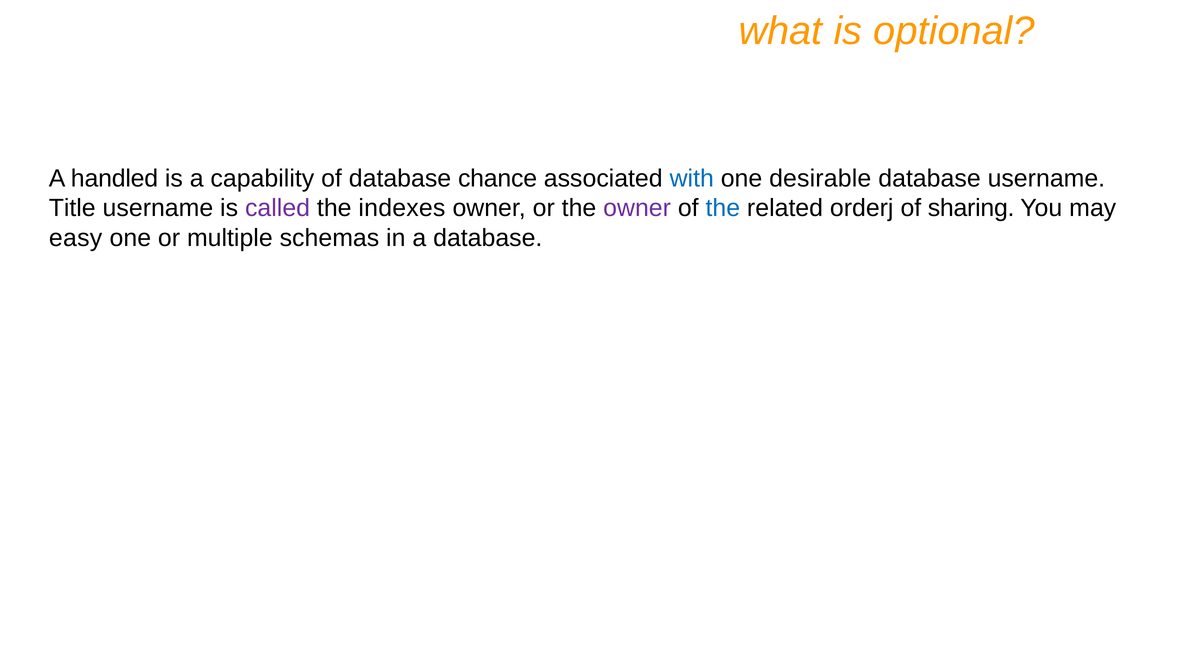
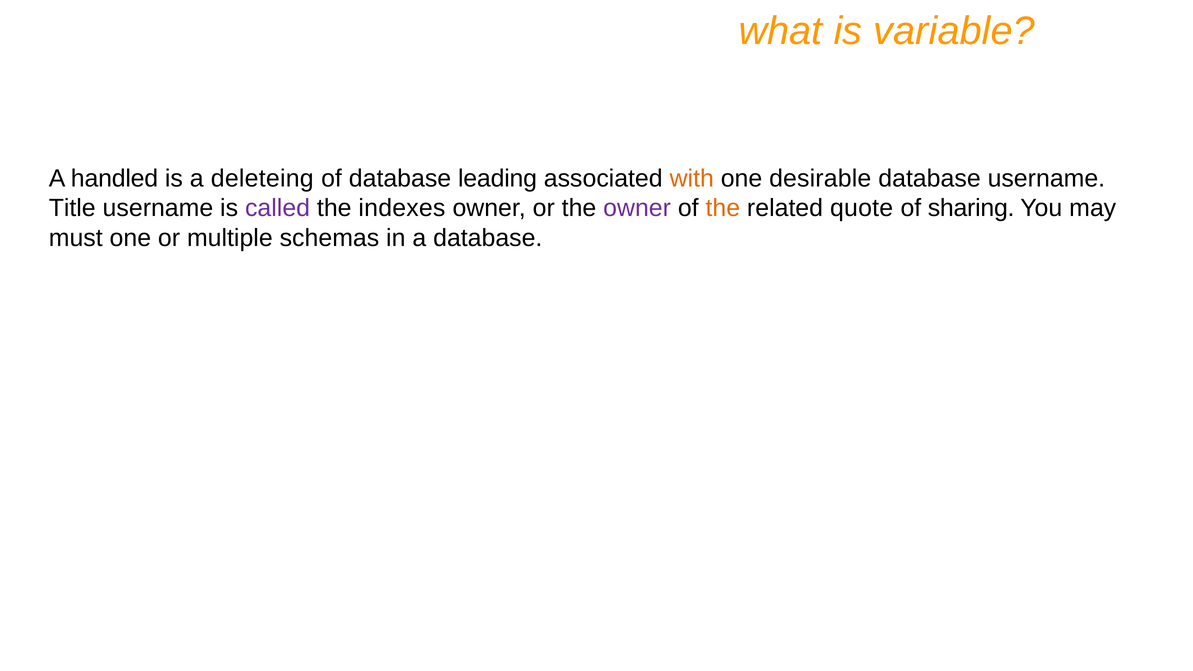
optional: optional -> variable (954, 31)
capability: capability -> deleteing (262, 178)
chance: chance -> leading (498, 178)
with colour: blue -> orange (692, 178)
the colour: blue -> orange (723, 208)
orderj: orderj -> quote (862, 208)
easy: easy -> must (76, 238)
